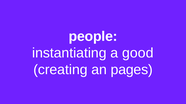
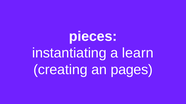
people: people -> pieces (93, 37)
good: good -> learn (138, 53)
